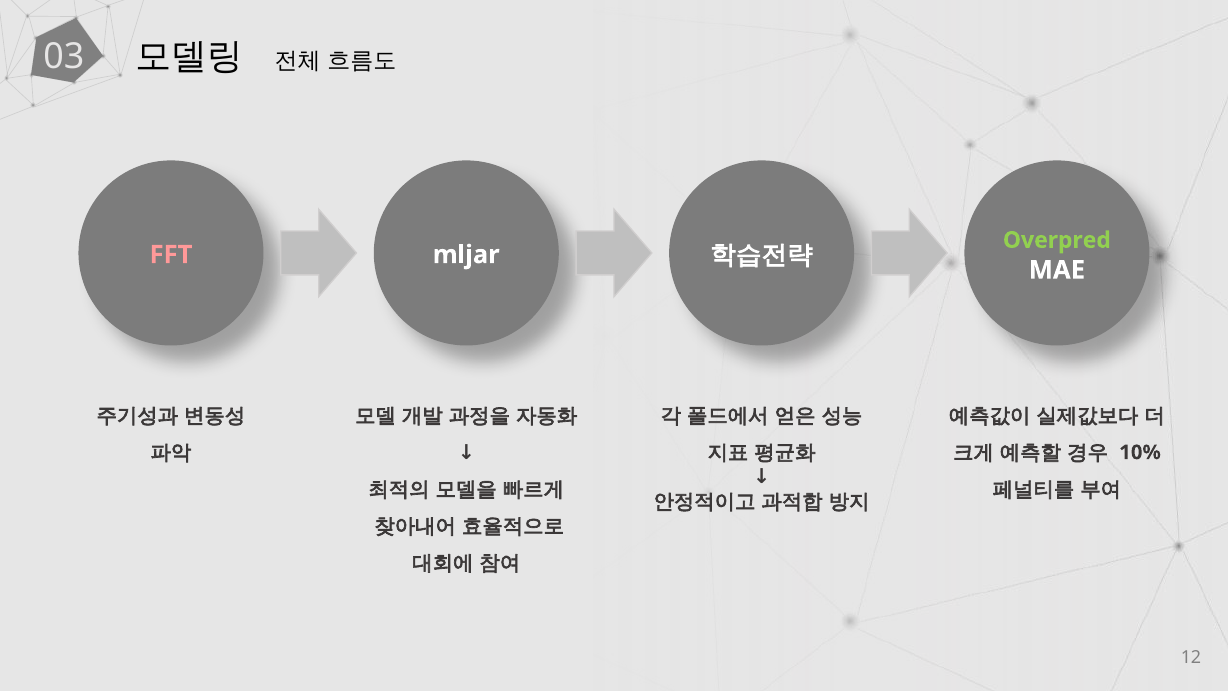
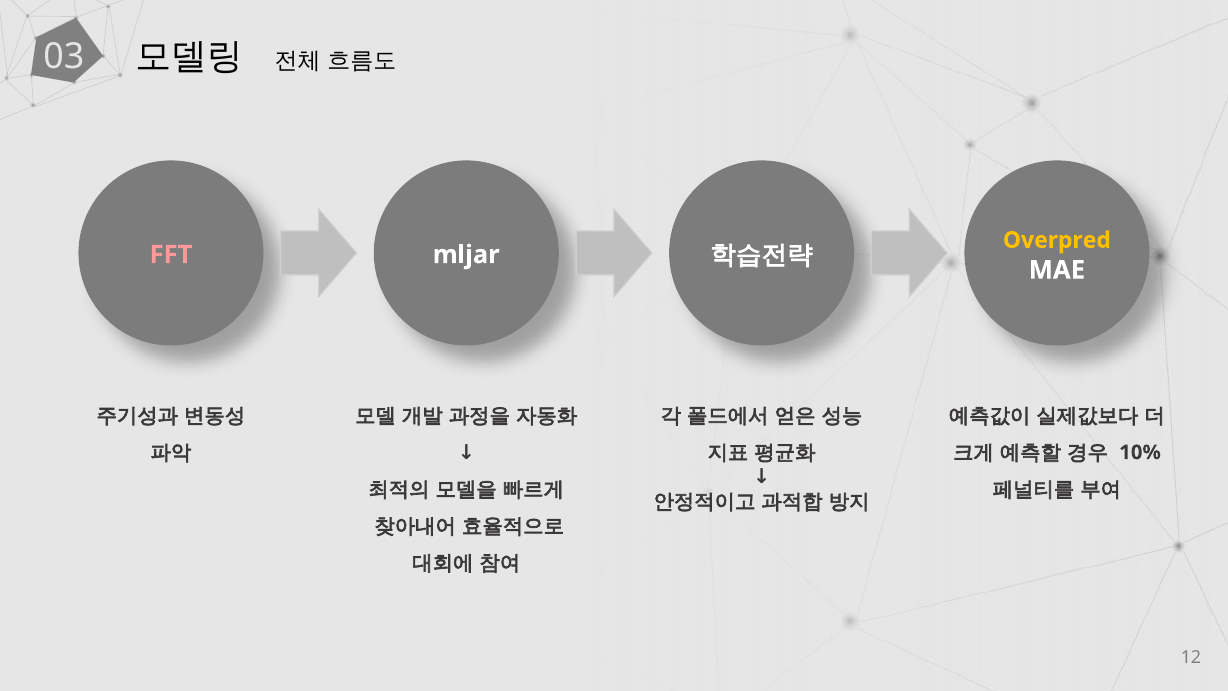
Overpred colour: light green -> yellow (1057, 240)
